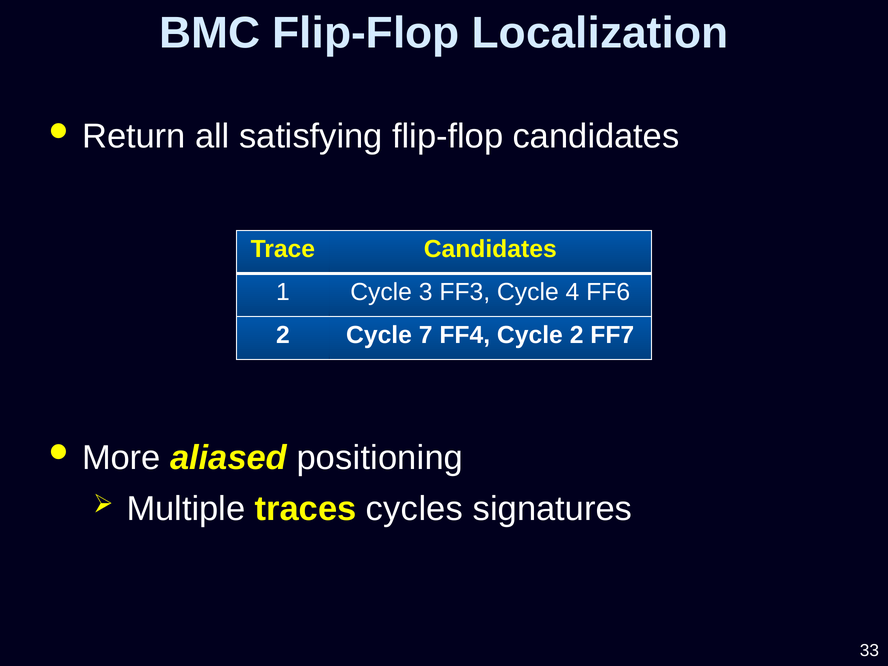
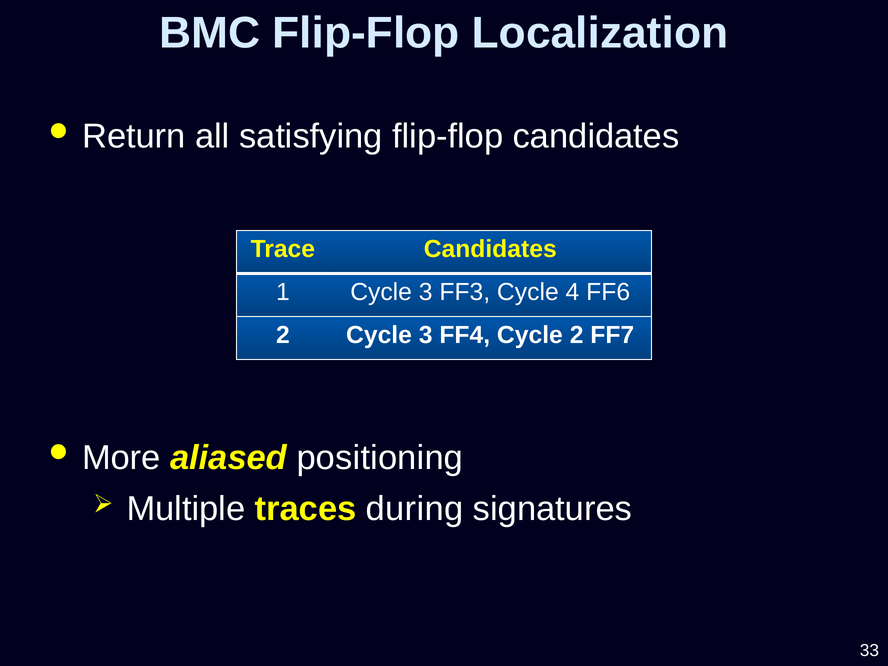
2 Cycle 7: 7 -> 3 (426, 335)
cycles: cycles -> during (415, 509)
